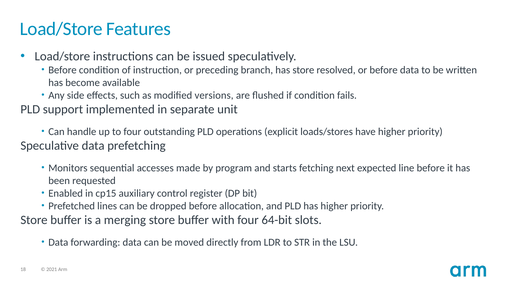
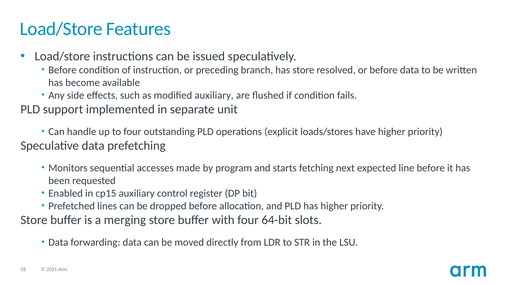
modified versions: versions -> auxiliary (214, 95)
